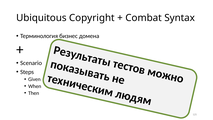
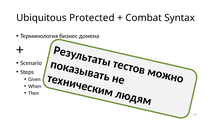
Copyright: Copyright -> Protected (92, 18)
